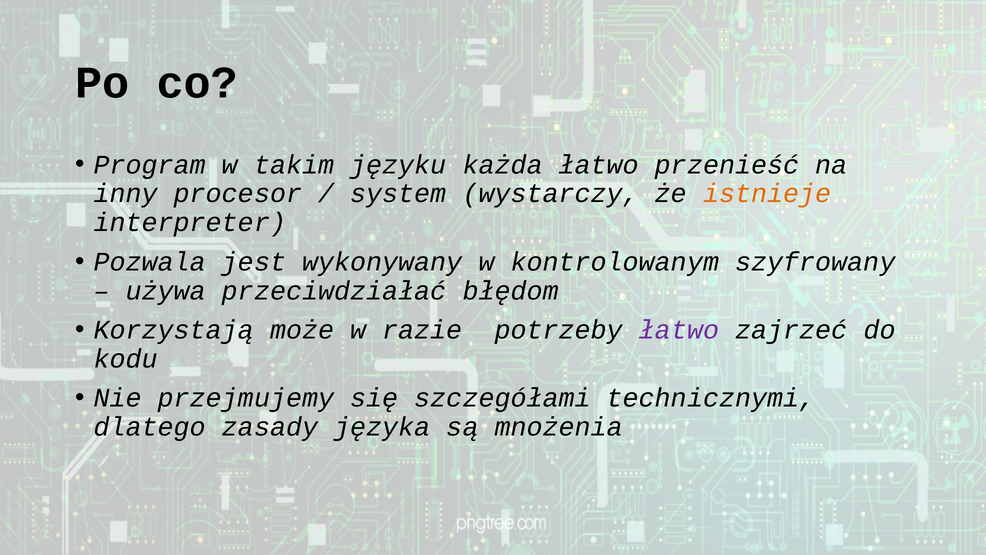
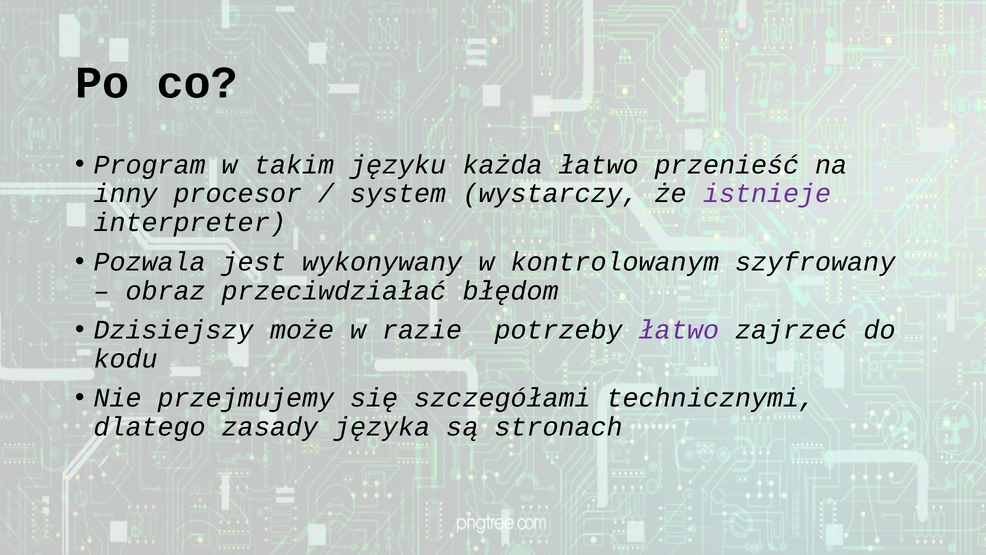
istnieje colour: orange -> purple (767, 194)
używa: używa -> obraz (166, 291)
Korzystają: Korzystają -> Dzisiejszy (174, 330)
mnożenia: mnożenia -> stronach (559, 427)
